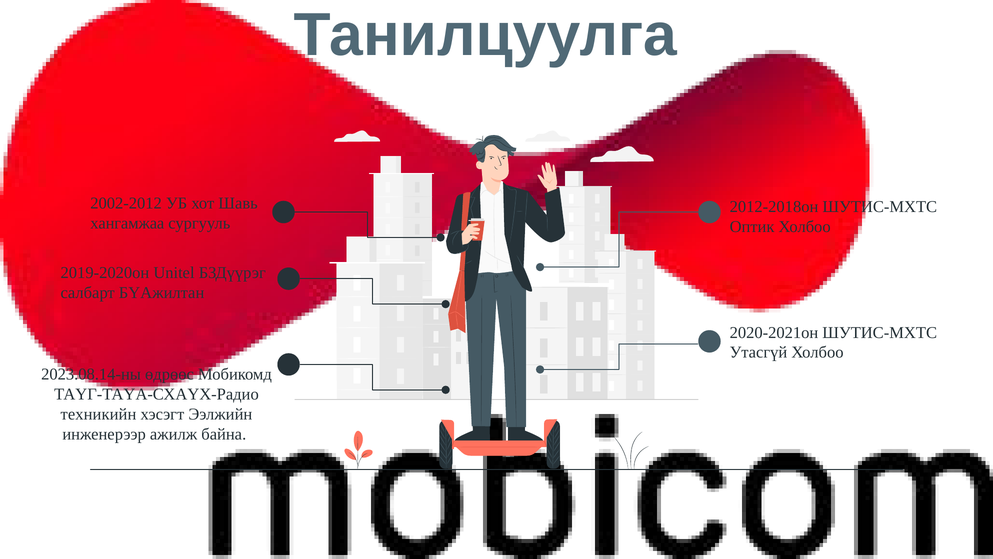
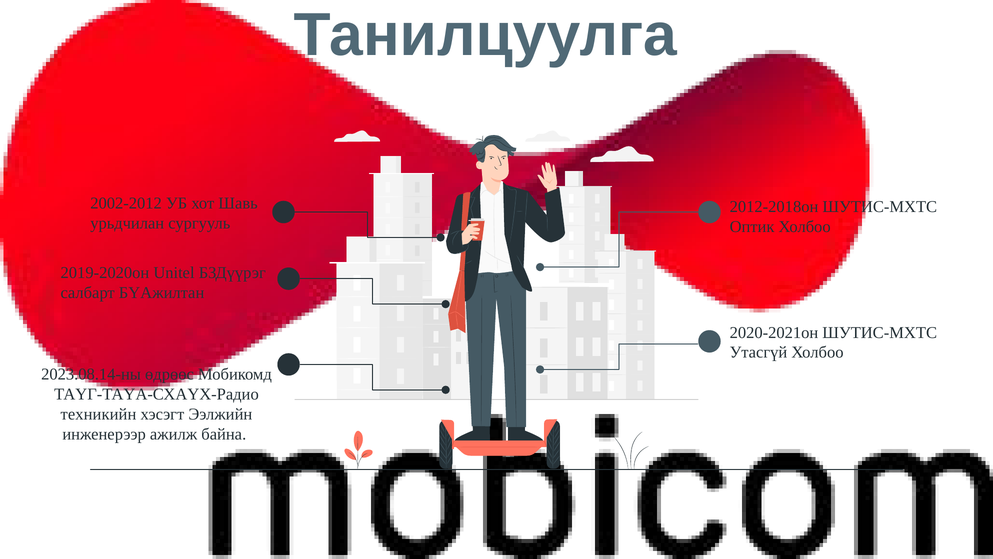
хангамжаа: хангамжаа -> урьдчилан (127, 223)
